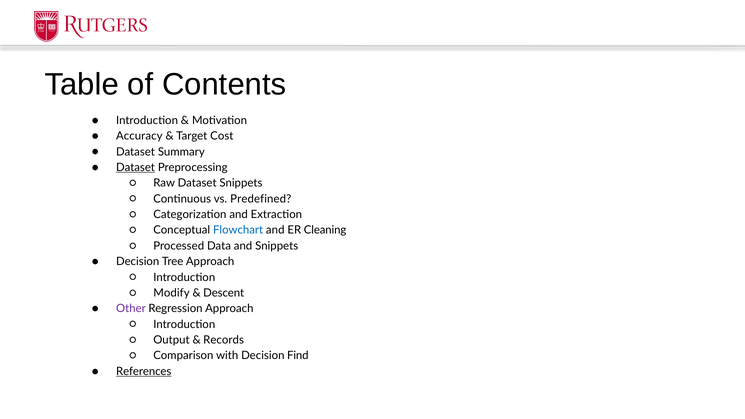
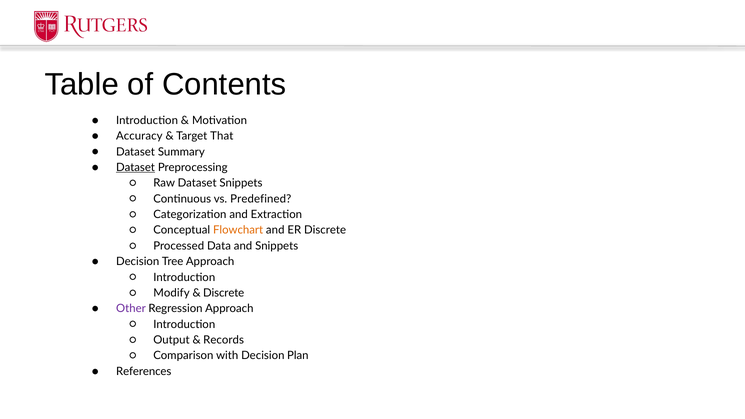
Cost: Cost -> That (222, 136)
Flowchart colour: blue -> orange (238, 230)
ER Cleaning: Cleaning -> Discrete (325, 230)
Descent: Descent -> Discrete (224, 293)
Find: Find -> Plan (298, 356)
References underline: present -> none (144, 371)
